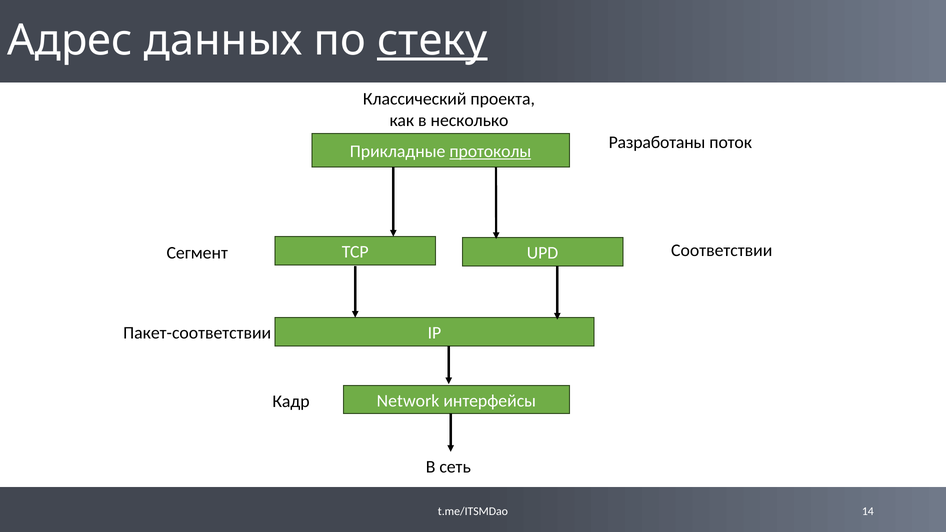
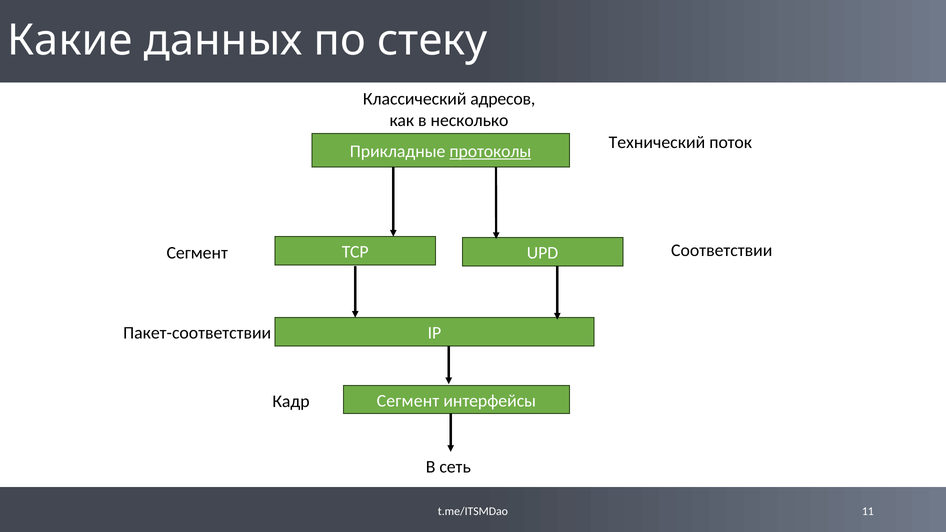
Адрес: Адрес -> Какие (70, 40)
стеку underline: present -> none (432, 40)
проекта: проекта -> адресов (503, 99)
Разработаны: Разработаны -> Технический (657, 142)
Network: Network -> Сегмент (408, 401)
14: 14 -> 11 (868, 511)
